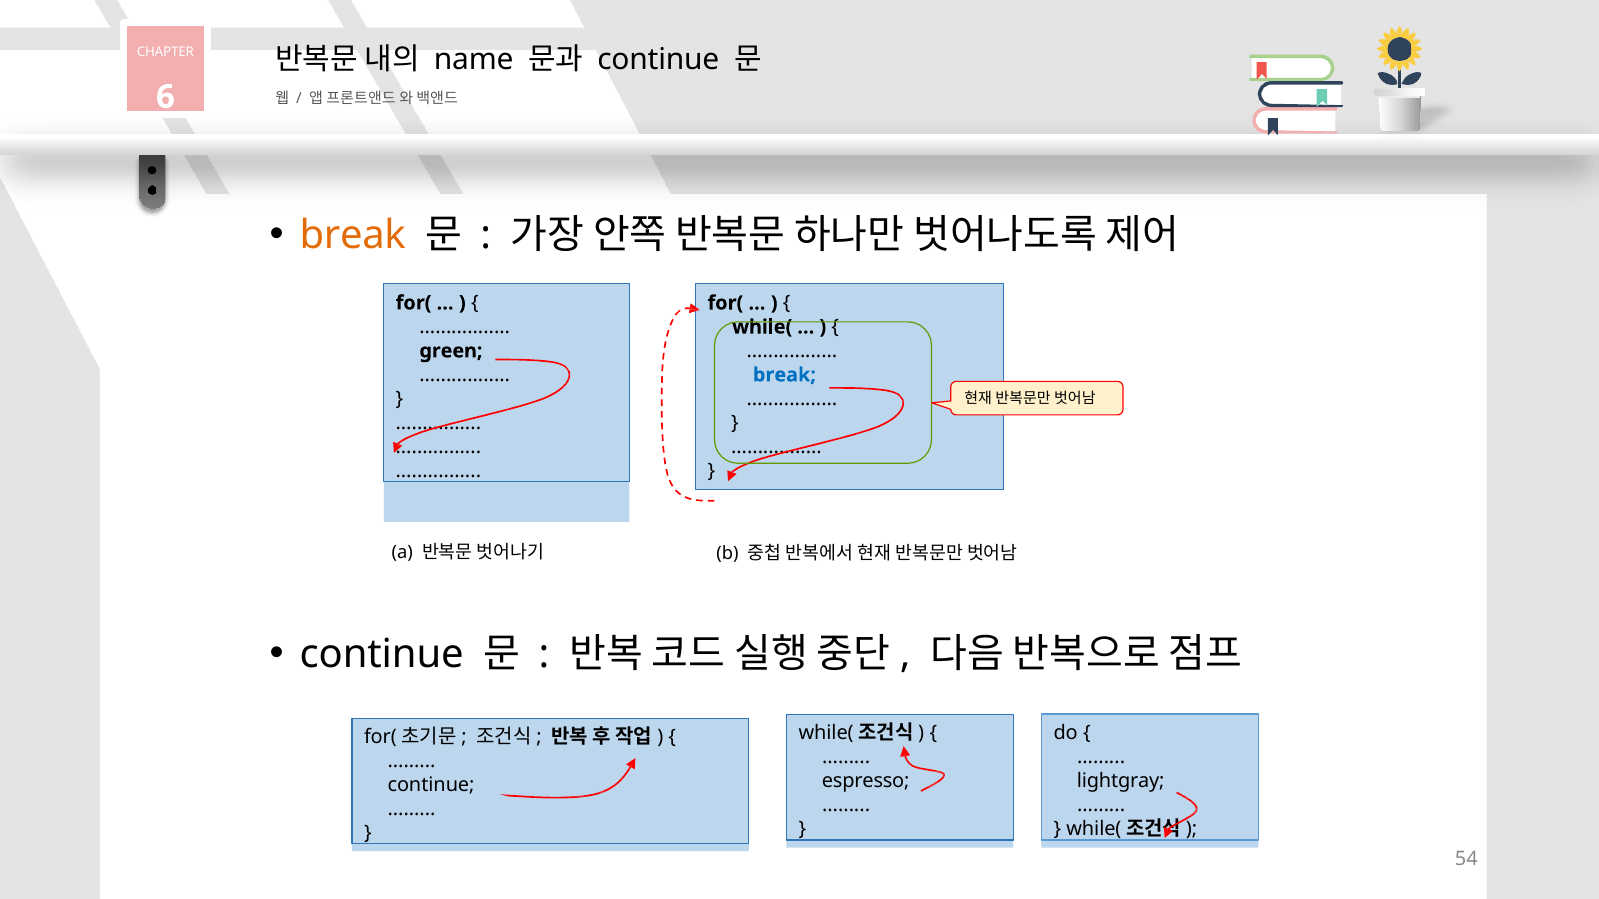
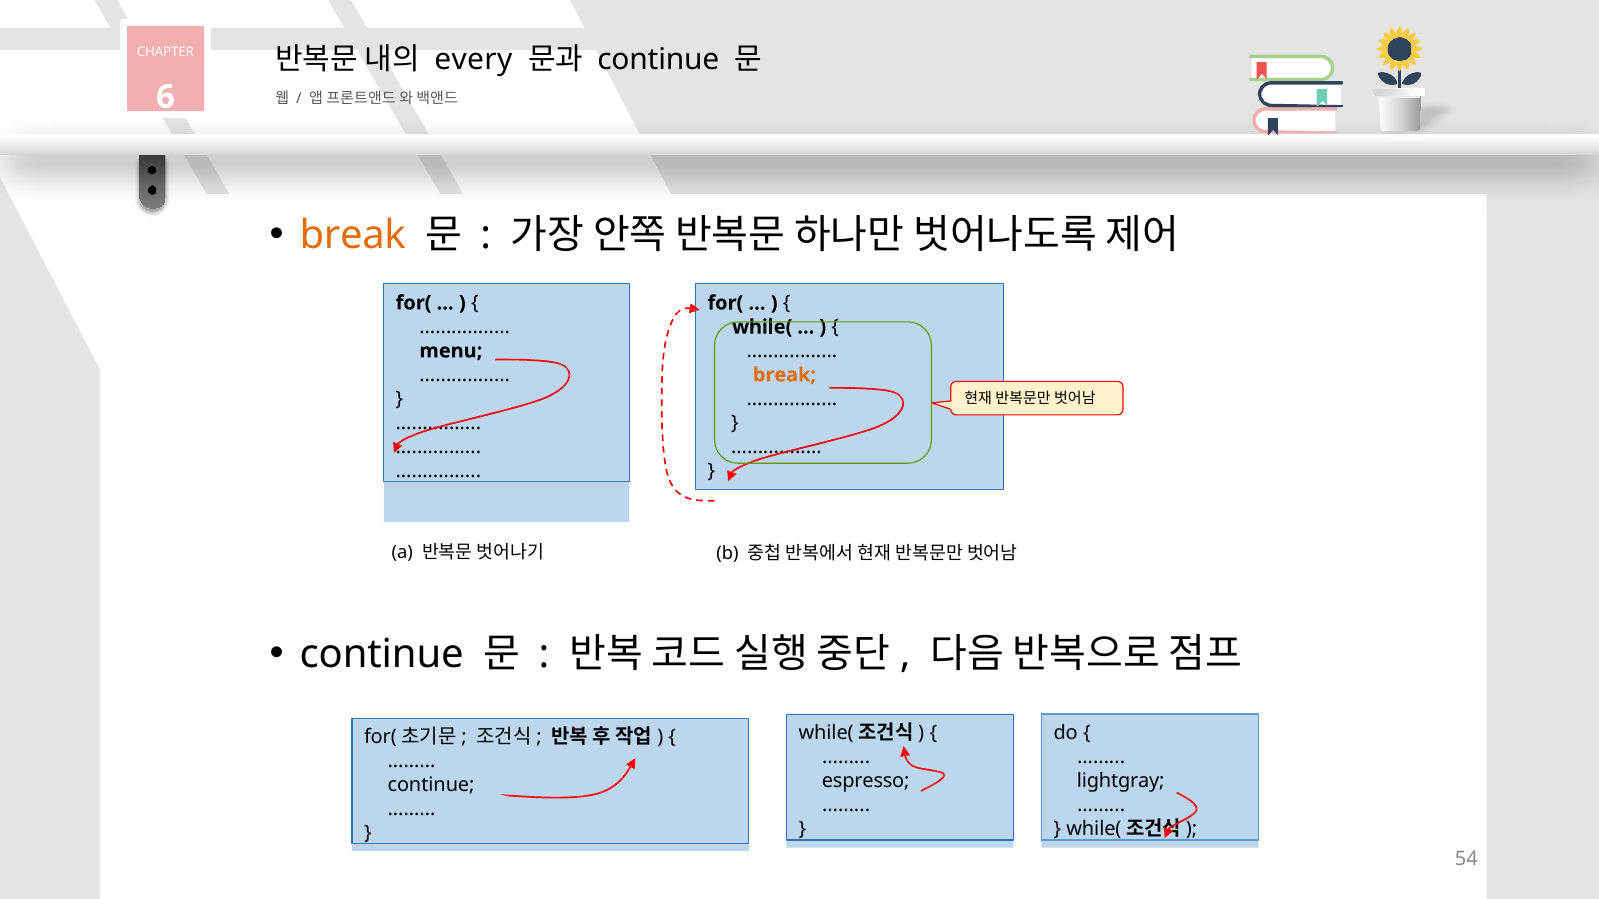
name: name -> every (473, 60)
green: green -> menu (451, 351)
break colour: blue -> orange (784, 375)
